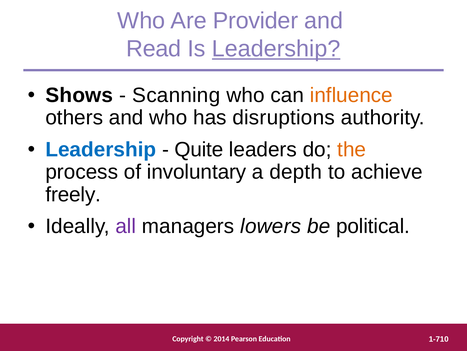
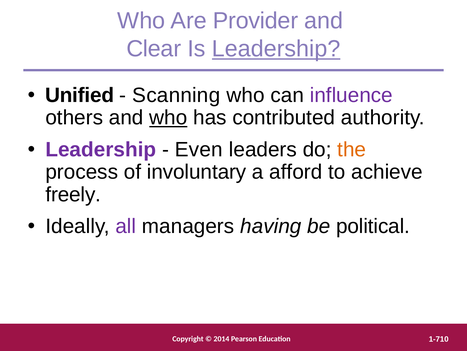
Read: Read -> Clear (154, 49)
Shows: Shows -> Unified (80, 95)
influence colour: orange -> purple (351, 95)
who underline: none -> present (168, 118)
disruptions: disruptions -> contributed (284, 118)
Leadership colour: blue -> purple (101, 149)
Quite: Quite -> Even (199, 149)
depth: depth -> afford (296, 172)
lowers: lowers -> having (271, 226)
